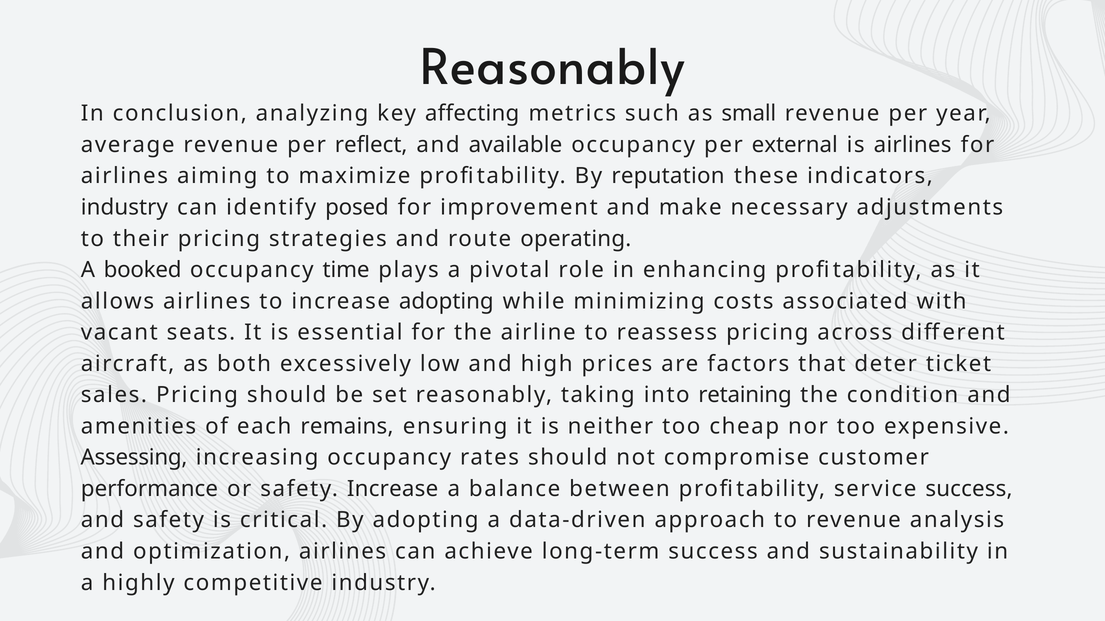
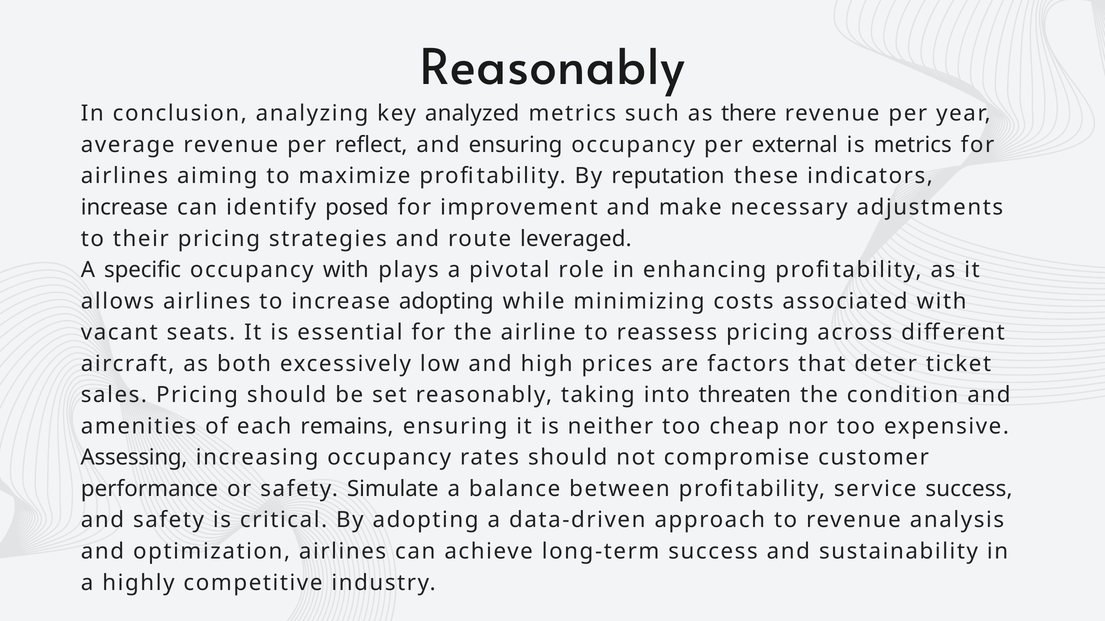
affecting: affecting -> analyzed (472, 114)
small: small -> there (749, 114)
and available: available -> ensuring (516, 145)
is airlines: airlines -> metrics (913, 145)
industry: industry -> increase (124, 208)
operating: operating -> leveraged (576, 239)
booked: booked -> specific (143, 270)
occupancy time: time -> with (346, 270)
retaining: retaining -> threaten (745, 395)
safety Increase: Increase -> Simulate (393, 489)
